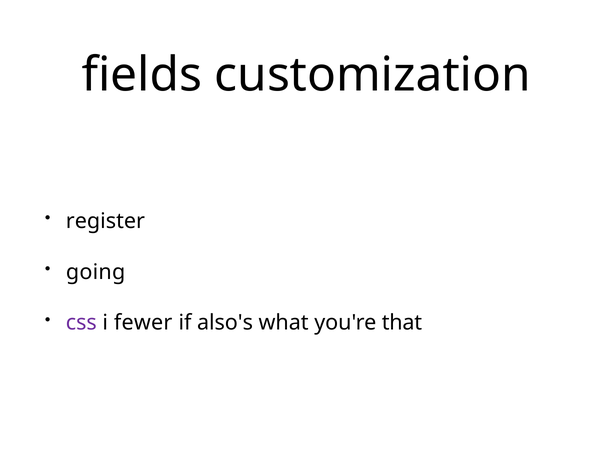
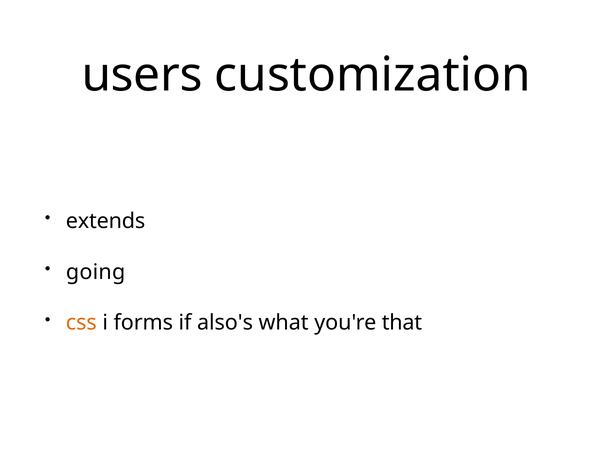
fields: fields -> users (142, 75)
register: register -> extends (106, 221)
css colour: purple -> orange (81, 323)
fewer: fewer -> forms (143, 323)
